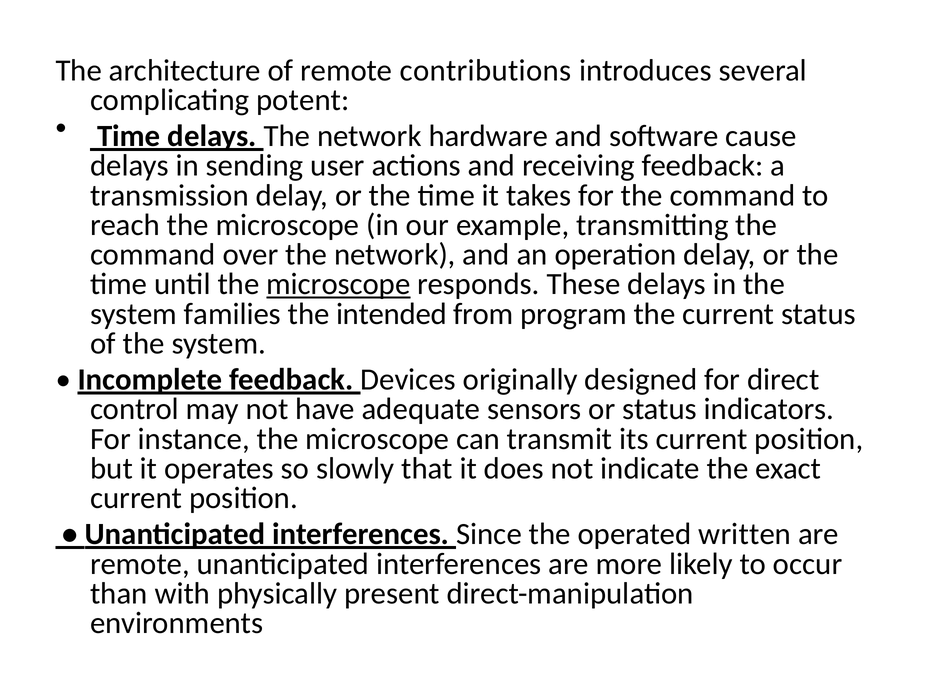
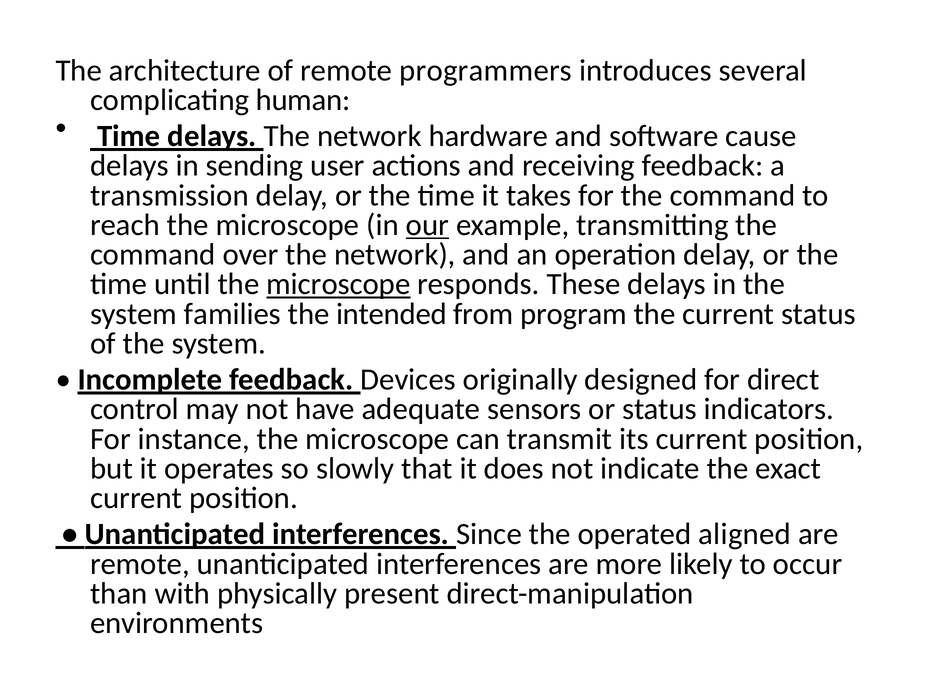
contributions: contributions -> programmers (486, 70)
potent: potent -> human (303, 100)
our underline: none -> present (427, 225)
written: written -> aligned (745, 534)
